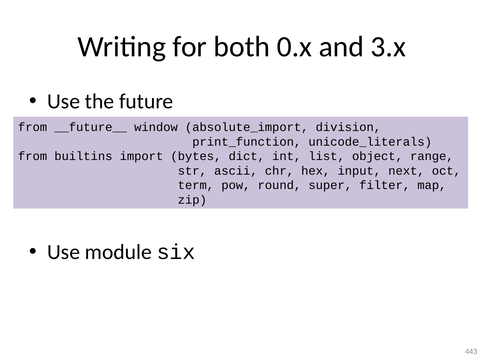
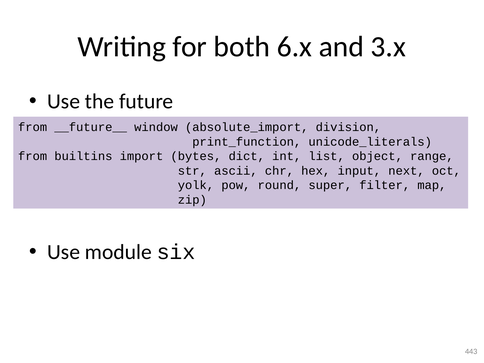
0.x: 0.x -> 6.x (294, 47)
term: term -> yolk (196, 185)
